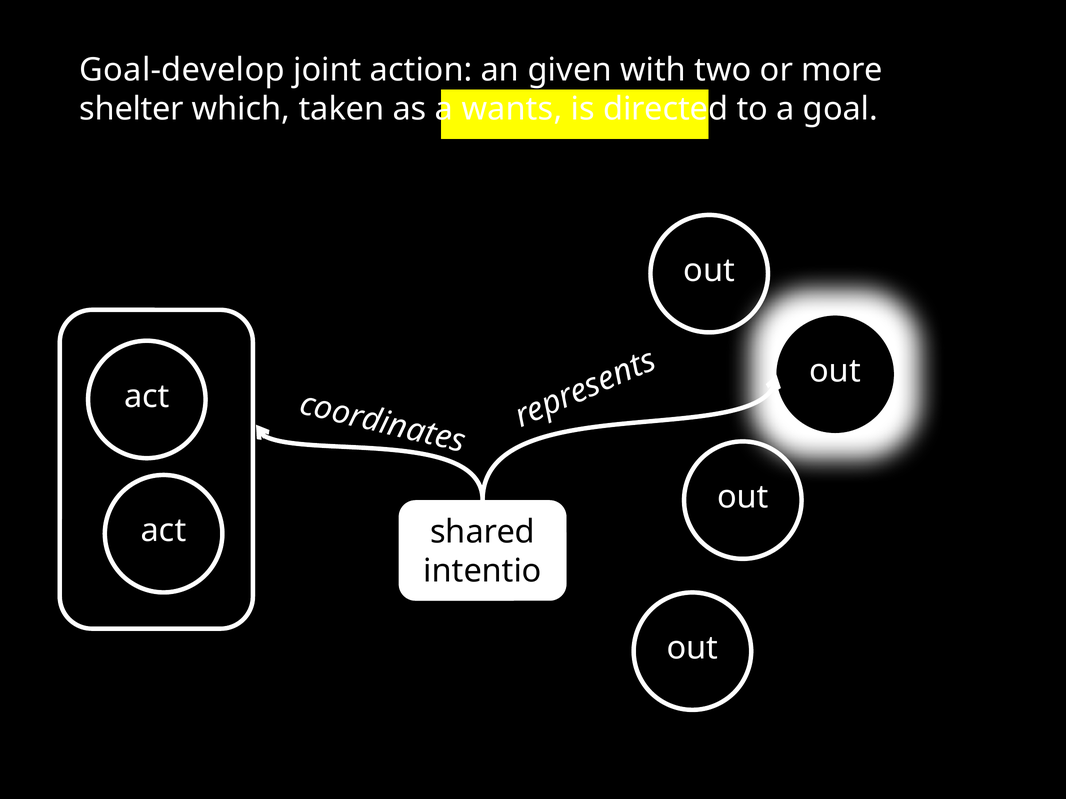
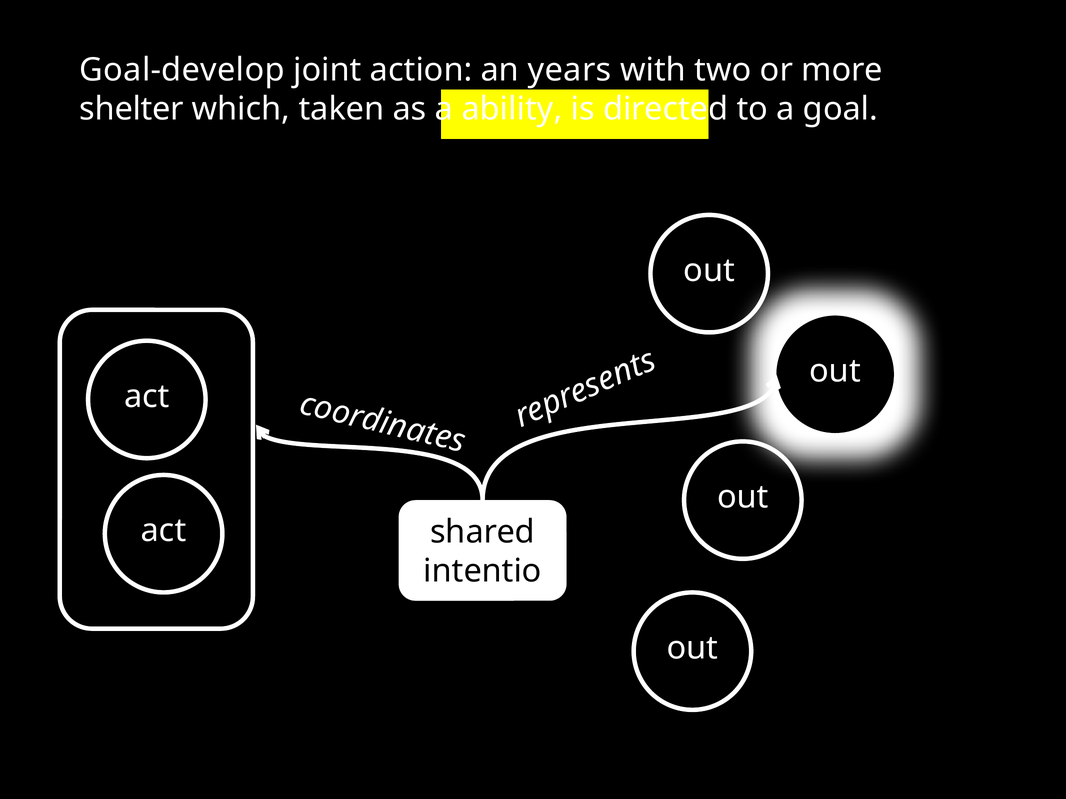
given: given -> years (570, 70)
wants: wants -> ability (512, 109)
